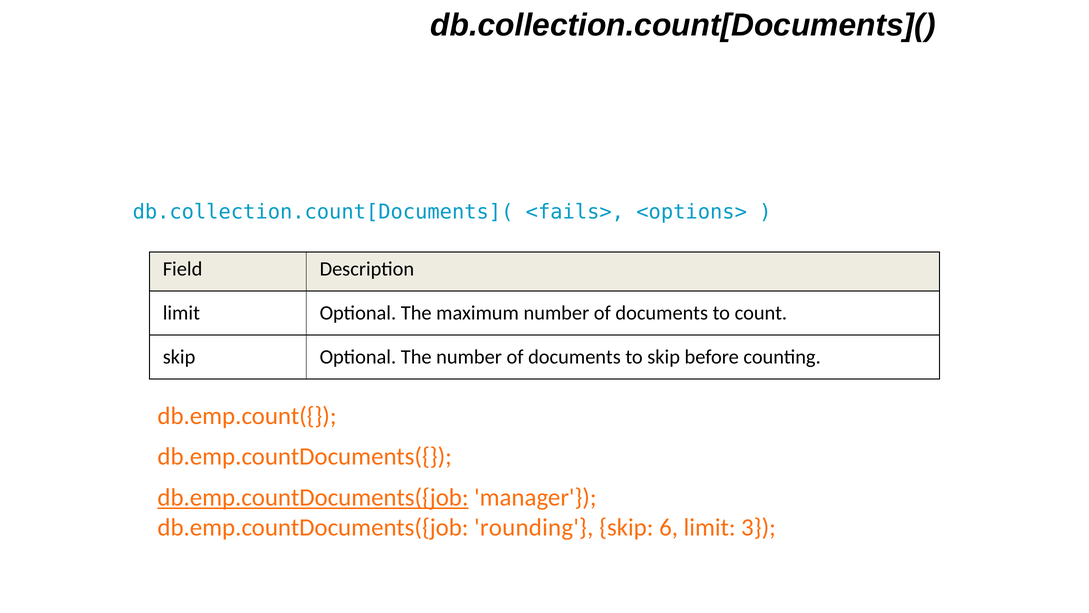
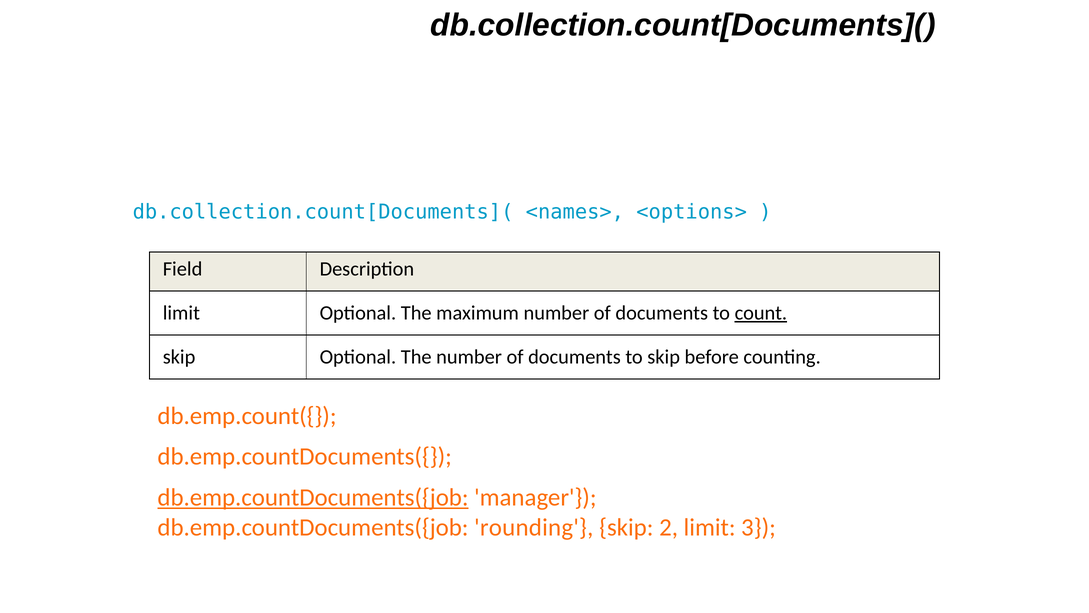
<fails>: <fails> -> <names> (575, 212)
count underline: none -> present (761, 313)
6: 6 -> 2 (669, 527)
